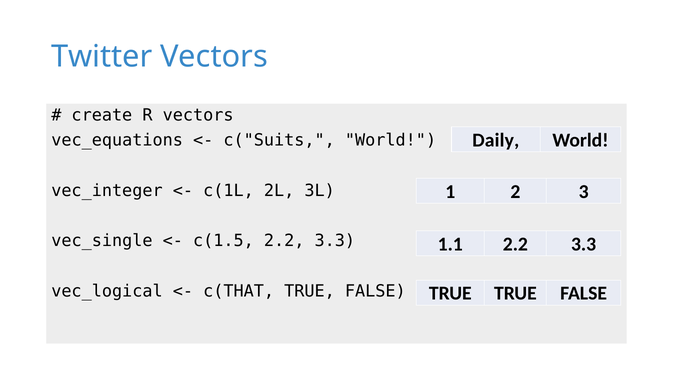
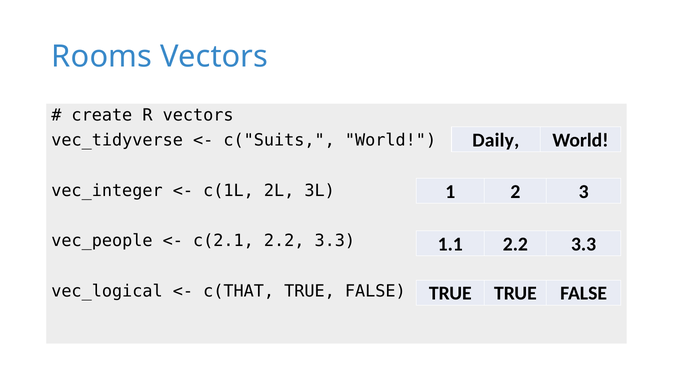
Twitter: Twitter -> Rooms (102, 57)
vec_equations: vec_equations -> vec_tidyverse (117, 141)
vec_single: vec_single -> vec_people (102, 241)
c(1.5: c(1.5 -> c(2.1 (223, 241)
